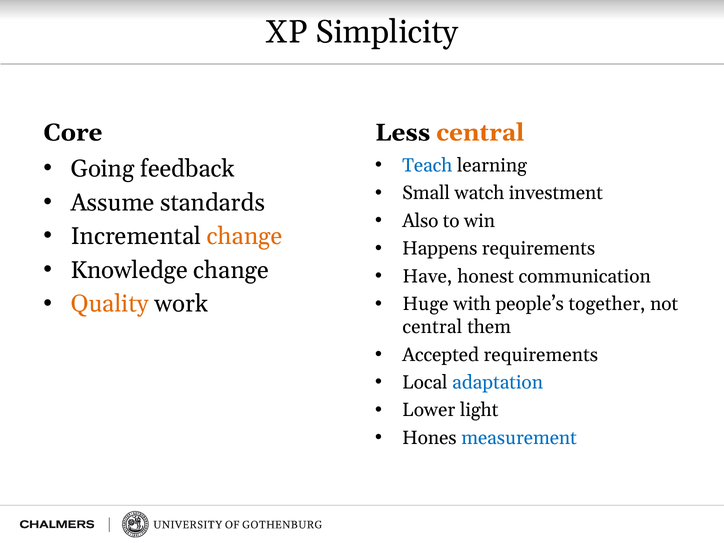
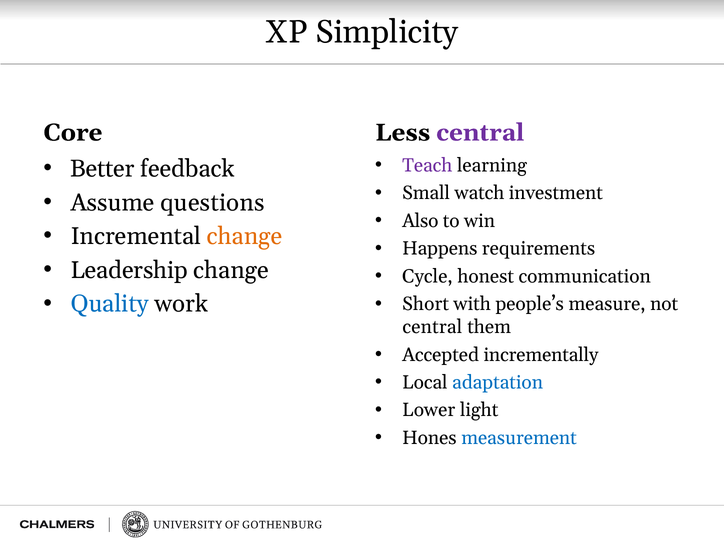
central colour: orange -> purple (480, 133)
Teach colour: blue -> purple (427, 165)
Going: Going -> Better (103, 169)
standards: standards -> questions (212, 203)
Knowledge: Knowledge -> Leadership (129, 270)
Have: Have -> Cycle (427, 276)
Quality colour: orange -> blue (110, 304)
Huge: Huge -> Short (426, 304)
together: together -> measure (607, 304)
Accepted requirements: requirements -> incrementally (541, 355)
